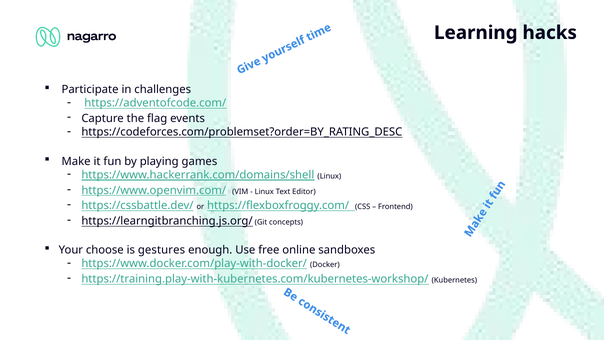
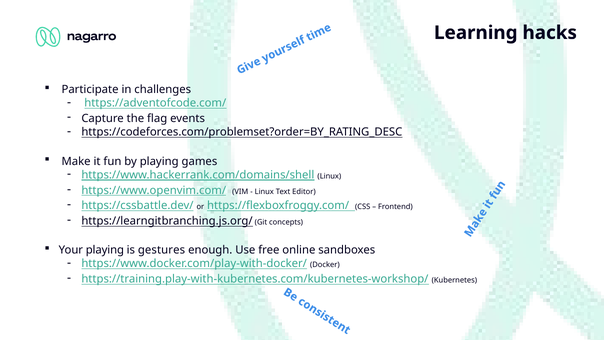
Your choose: choose -> playing (105, 250)
